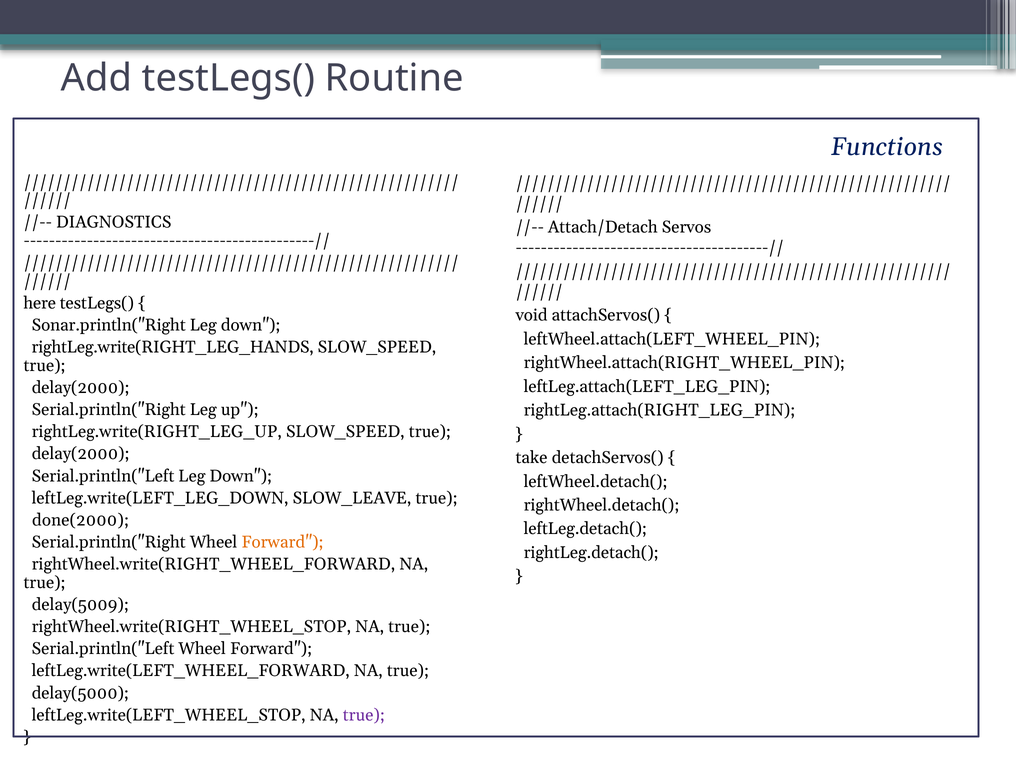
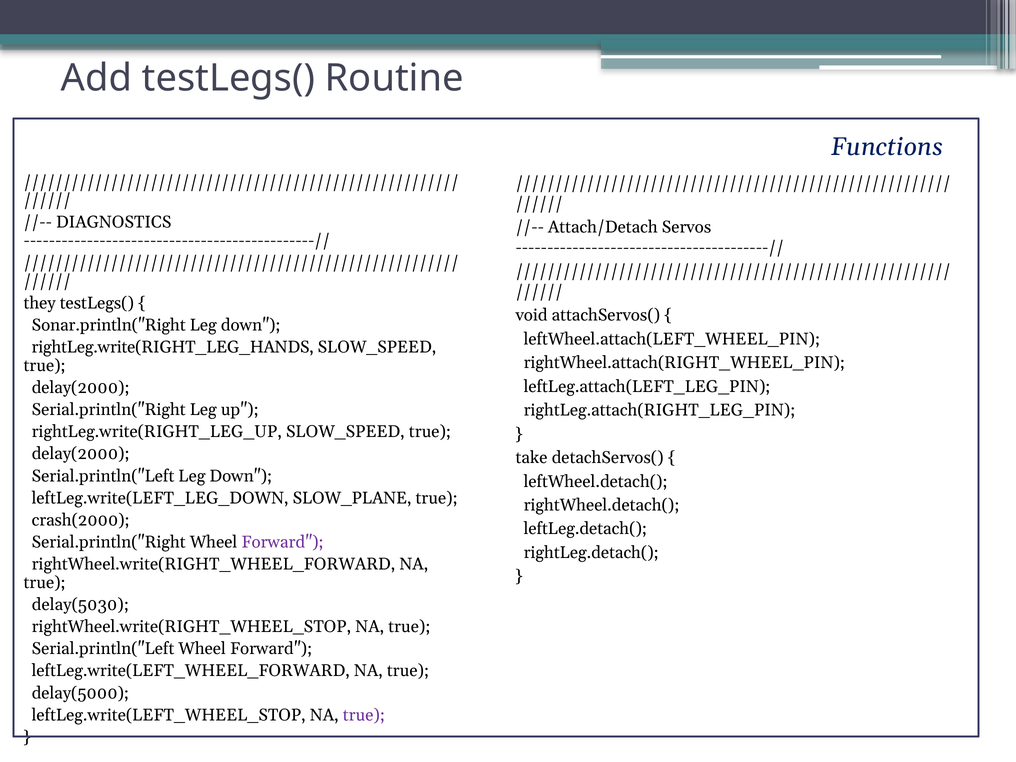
here: here -> they (40, 303)
SLOW_LEAVE: SLOW_LEAVE -> SLOW_PLANE (352, 498)
done(2000: done(2000 -> crash(2000 (81, 520)
Forward colour: orange -> purple (283, 542)
delay(5009: delay(5009 -> delay(5030 (80, 605)
